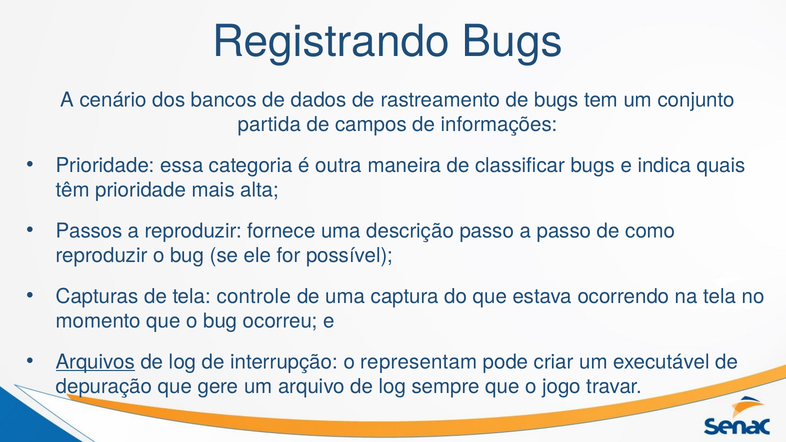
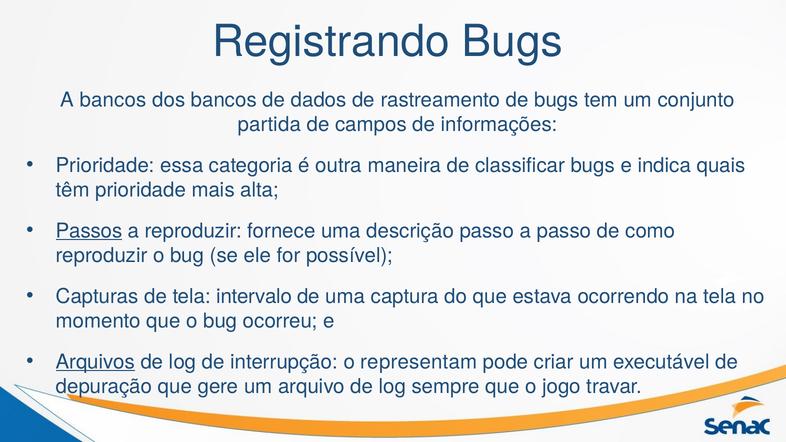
A cenário: cenário -> bancos (113, 100)
Passos underline: none -> present (89, 231)
controle: controle -> intervalo (254, 296)
